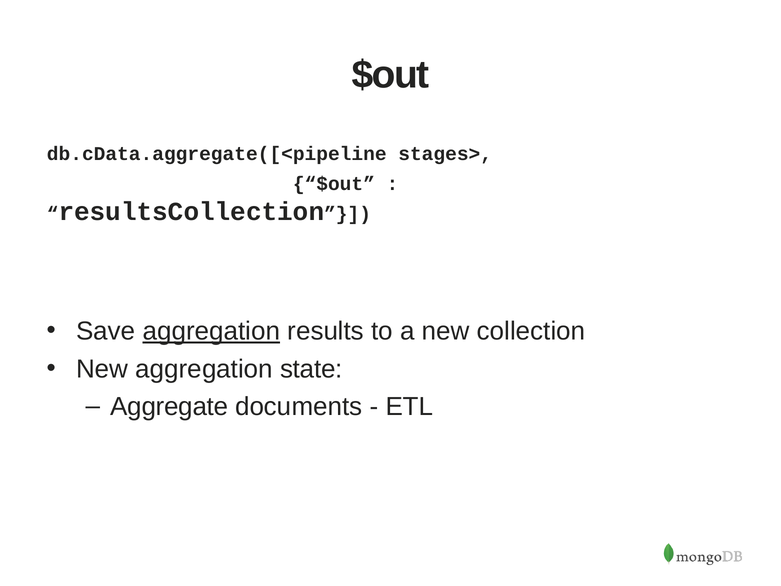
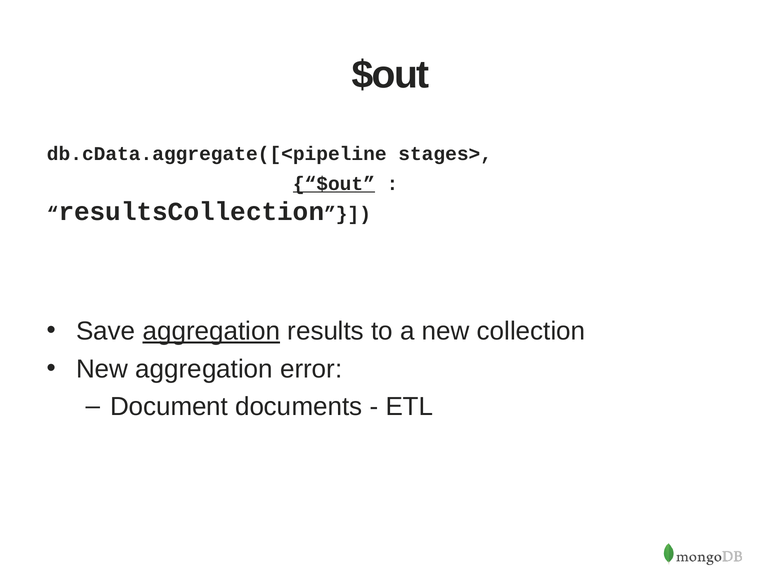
$out underline: none -> present (334, 184)
state: state -> error (311, 369)
Aggregate: Aggregate -> Document (169, 407)
